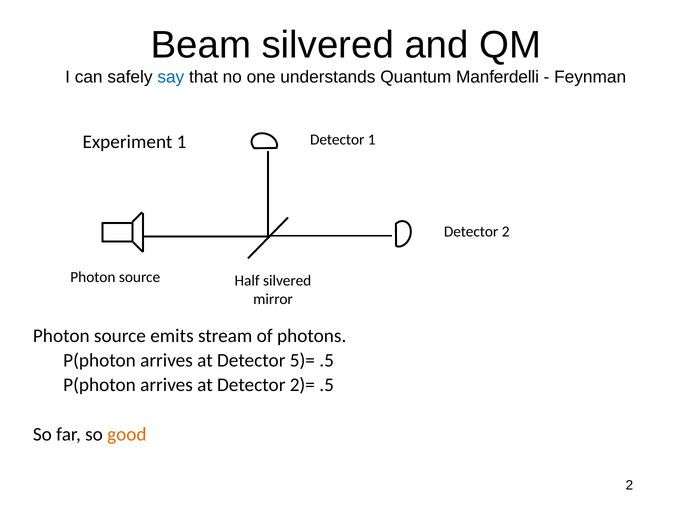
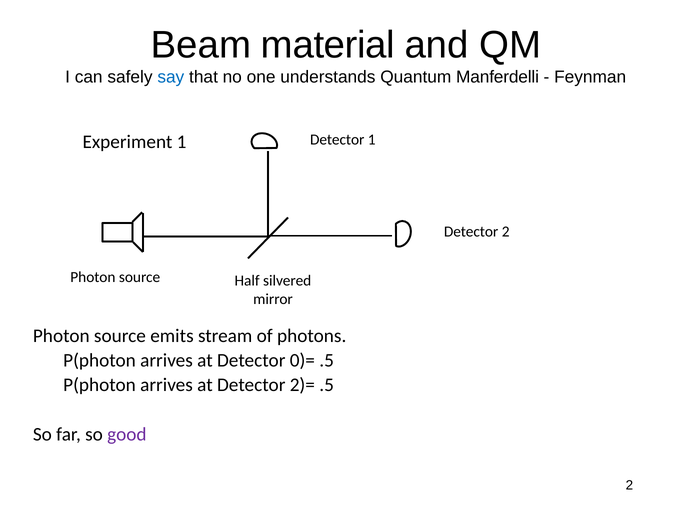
Beam silvered: silvered -> material (328, 45)
5)=: 5)= -> 0)= (302, 360)
good colour: orange -> purple (127, 434)
